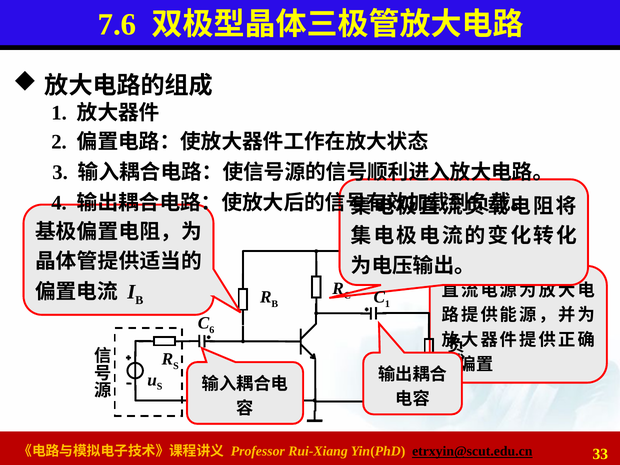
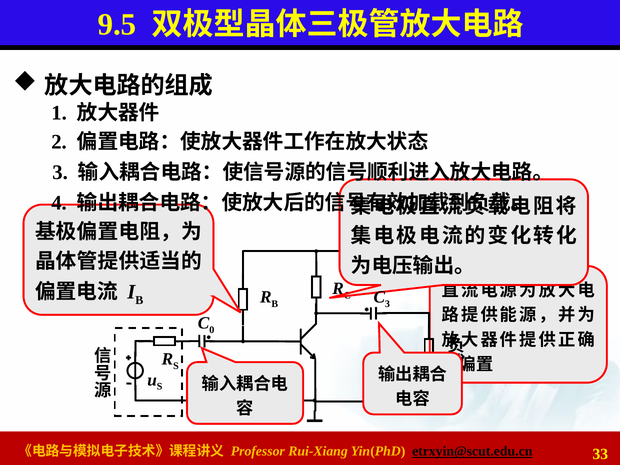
7.6: 7.6 -> 9.5 (117, 25)
1: 1 -> 3 (387, 304)
6: 6 -> 0 (212, 330)
